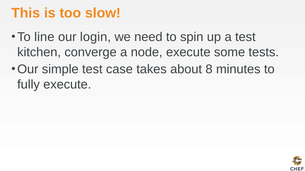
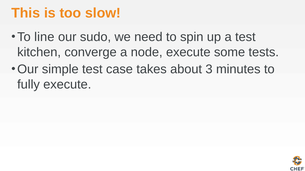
login: login -> sudo (96, 37)
8: 8 -> 3 (209, 70)
